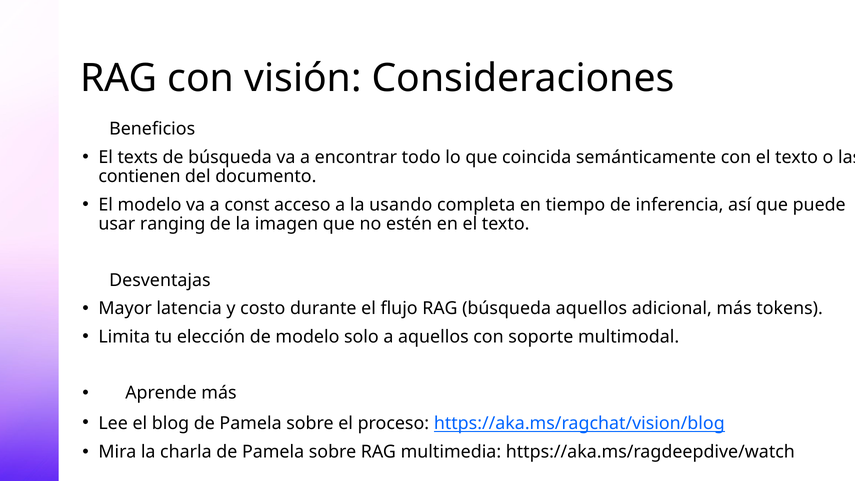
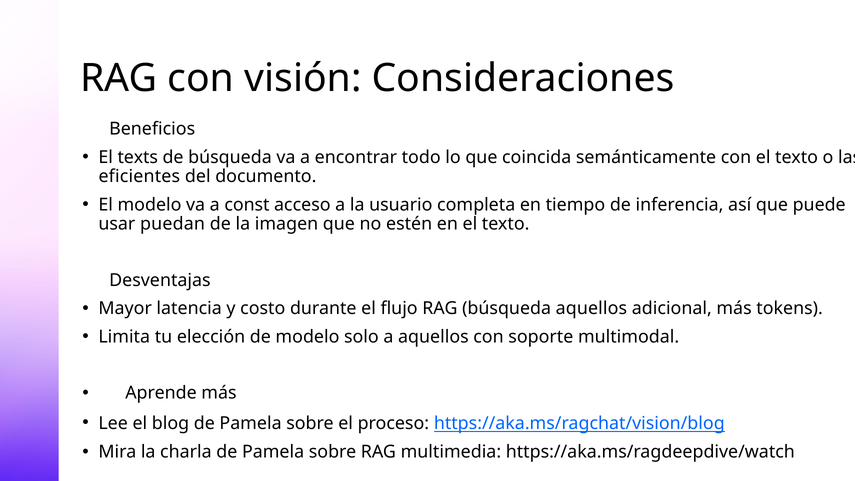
contienen: contienen -> eficientes (139, 177)
usando: usando -> usuario (401, 205)
ranging: ranging -> puedan (173, 224)
